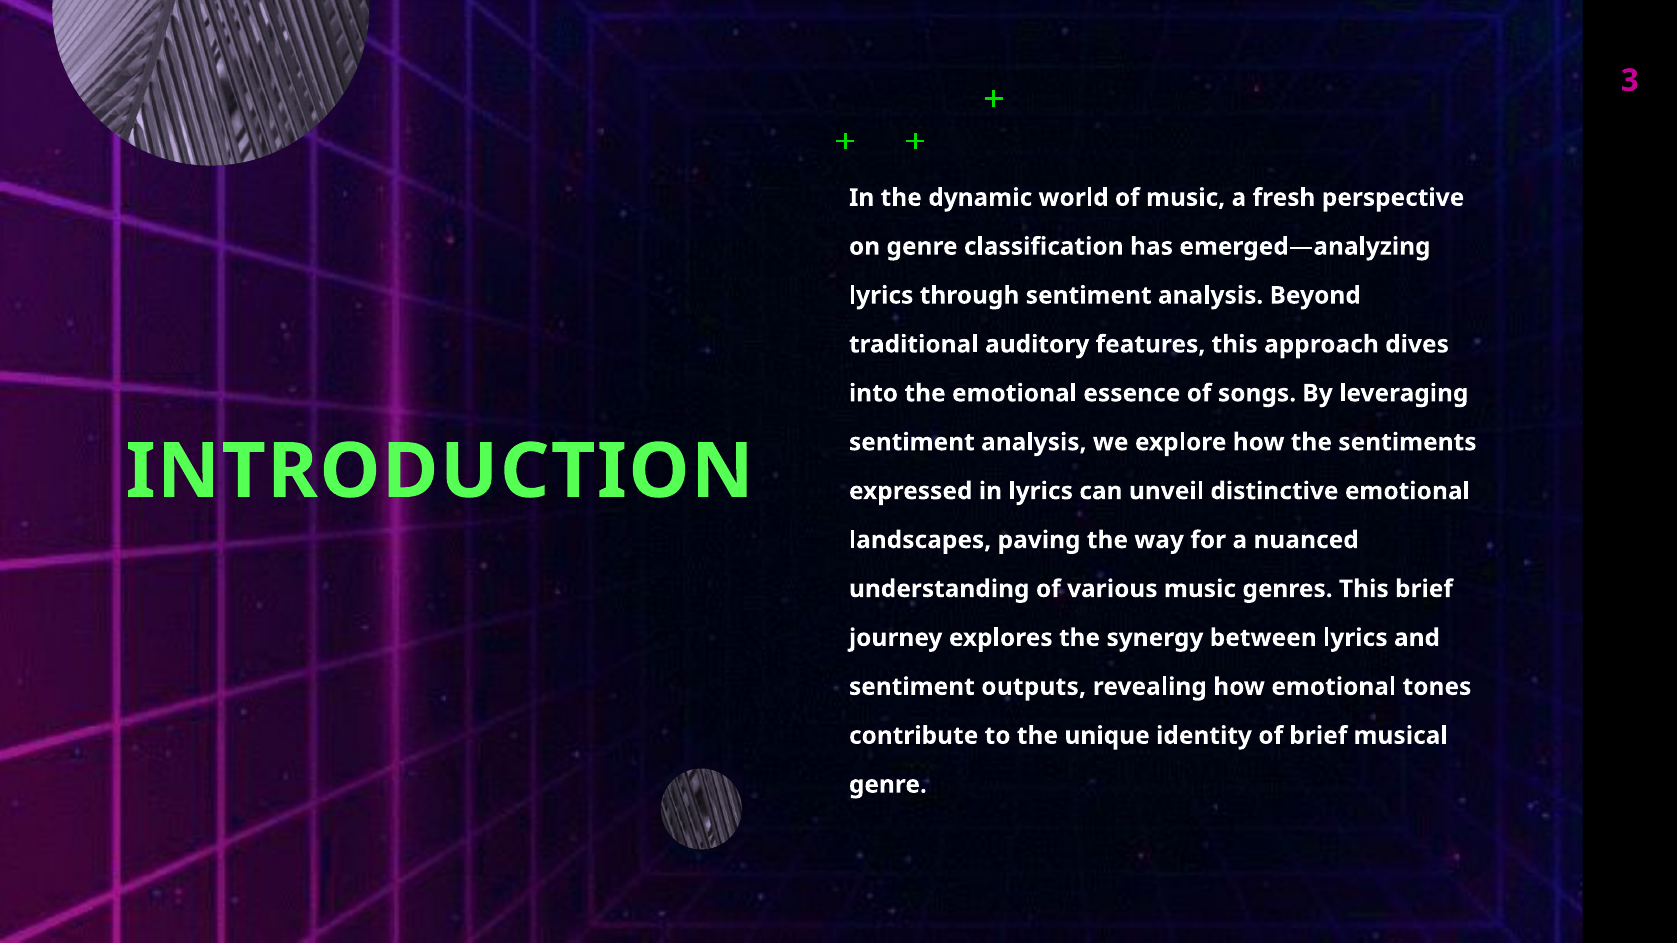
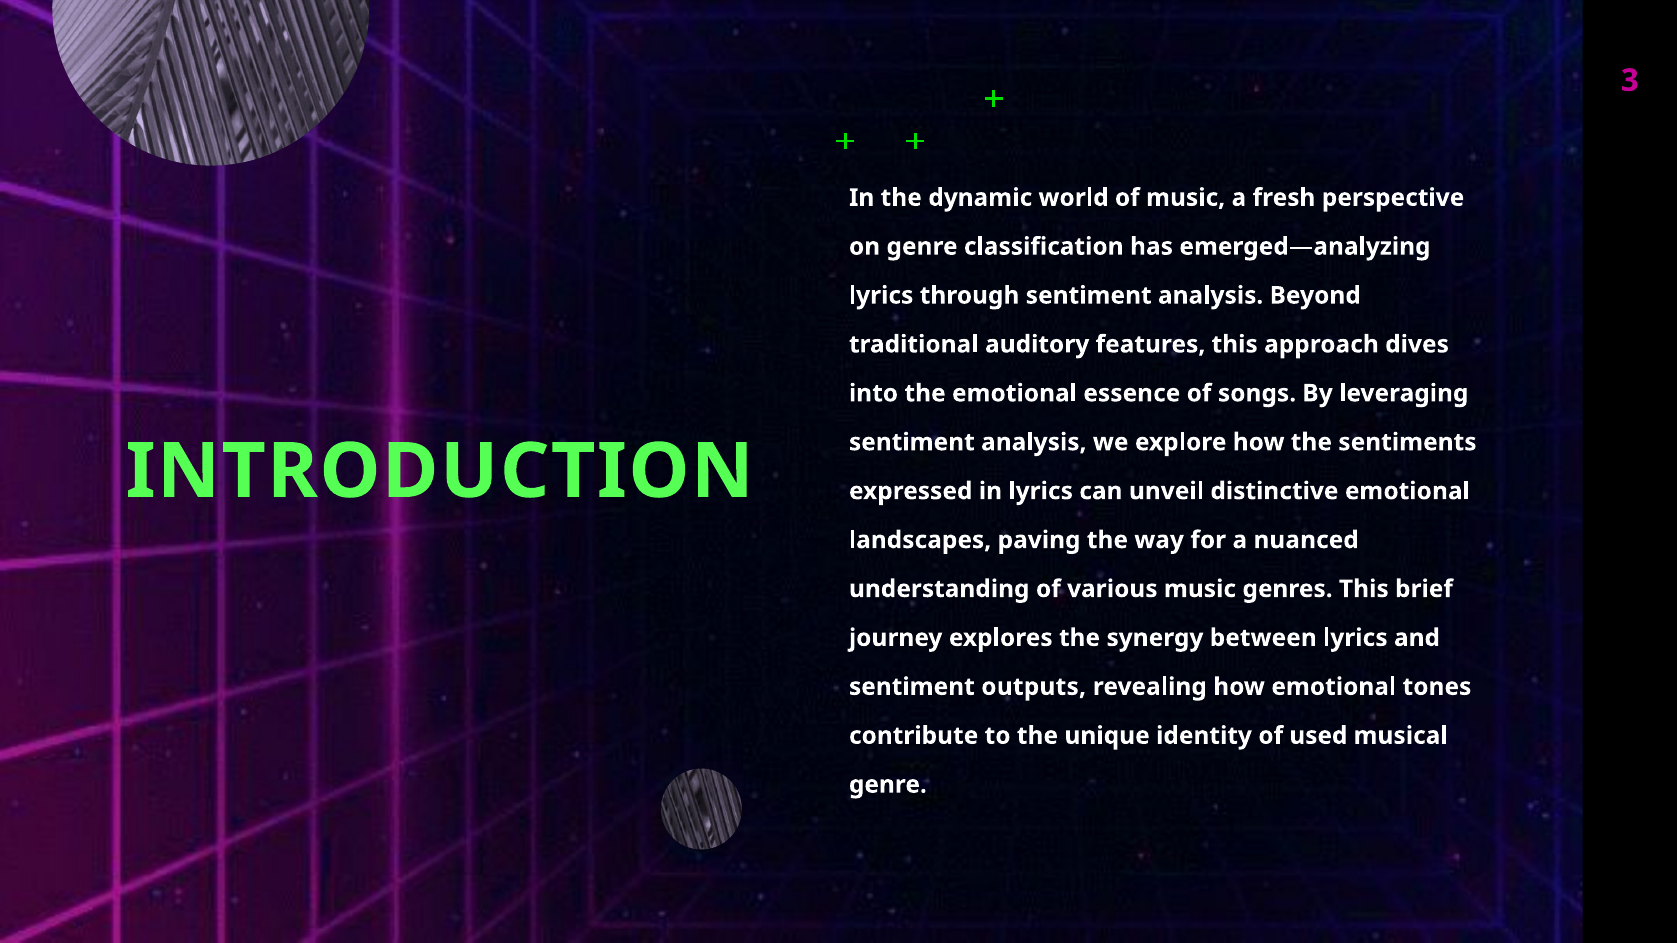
of brief: brief -> used (1318, 736)
